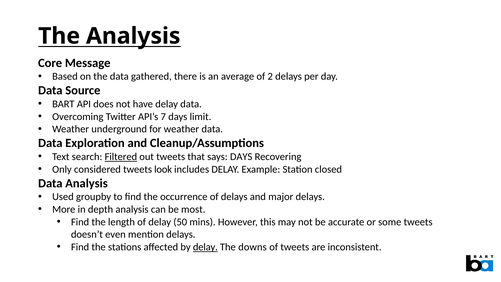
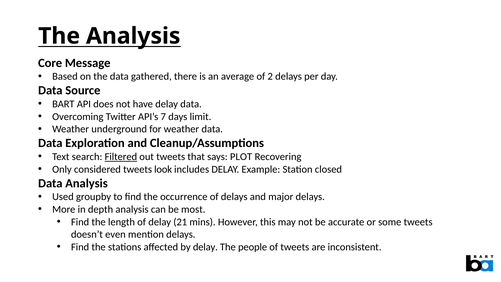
says DAYS: DAYS -> PLOT (241, 157)
50: 50 -> 21 (180, 222)
delay underline: present -> none (205, 247)
downs: downs -> people (253, 247)
